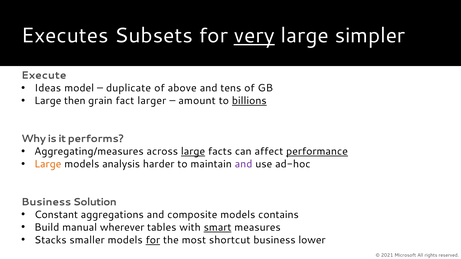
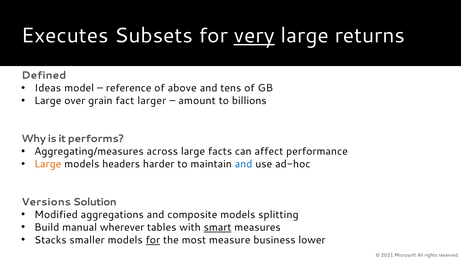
simpler: simpler -> returns (370, 36)
Execute: Execute -> Defined (44, 76)
duplicate: duplicate -> reference (129, 88)
then: then -> over (75, 101)
billions underline: present -> none (249, 101)
large underline: present -> none (193, 152)
performance underline: present -> none (317, 152)
analysis: analysis -> headers (121, 164)
and colour: purple -> blue (244, 164)
Business: Business -> Versions (46, 202)
Constant: Constant -> Modified (56, 215)
contains: contains -> splitting (278, 215)
shortcut: shortcut -> measure (230, 240)
